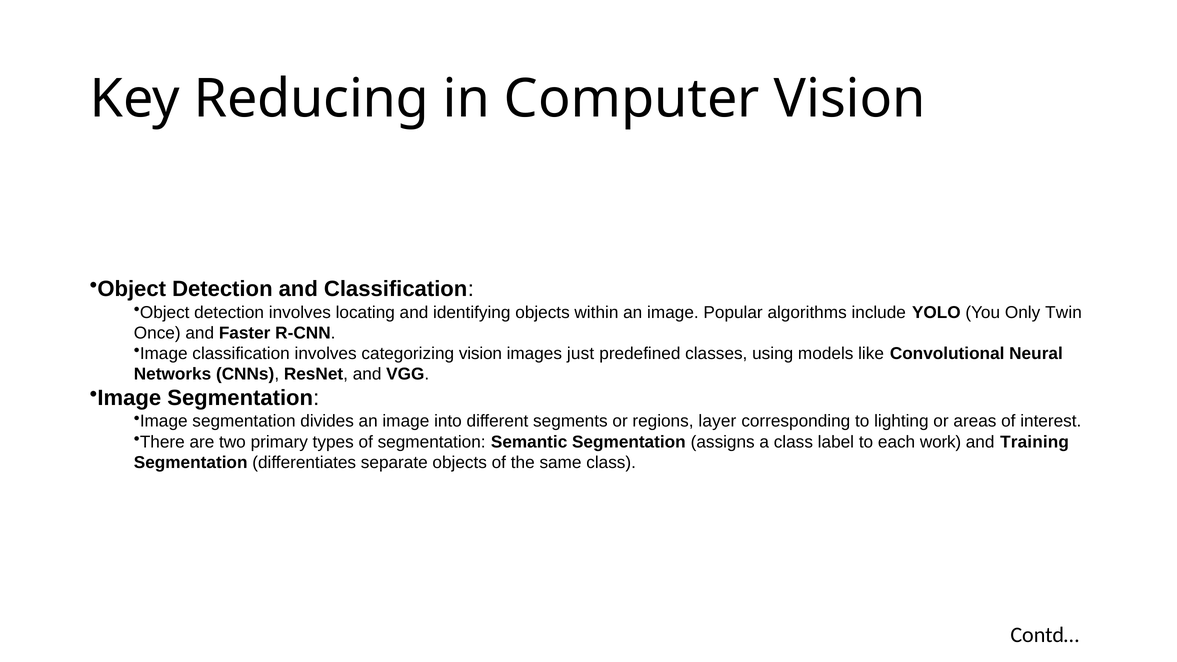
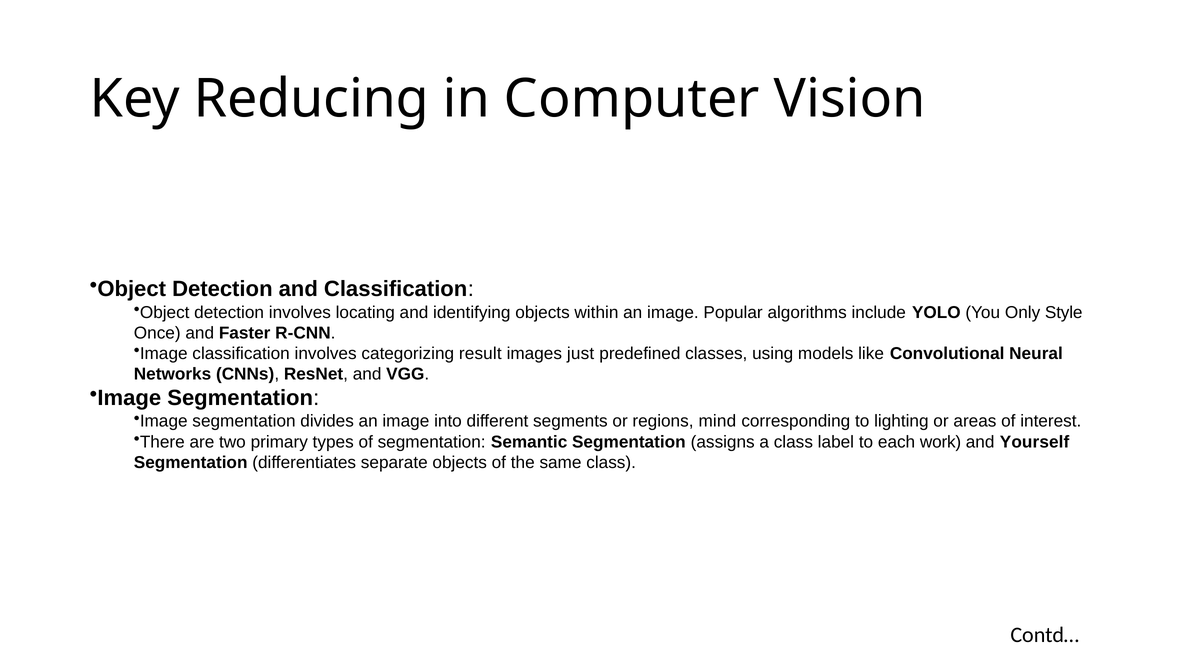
Twin: Twin -> Style (1064, 312)
categorizing vision: vision -> result (480, 354)
layer: layer -> mind (717, 421)
Training: Training -> Yourself (1035, 442)
